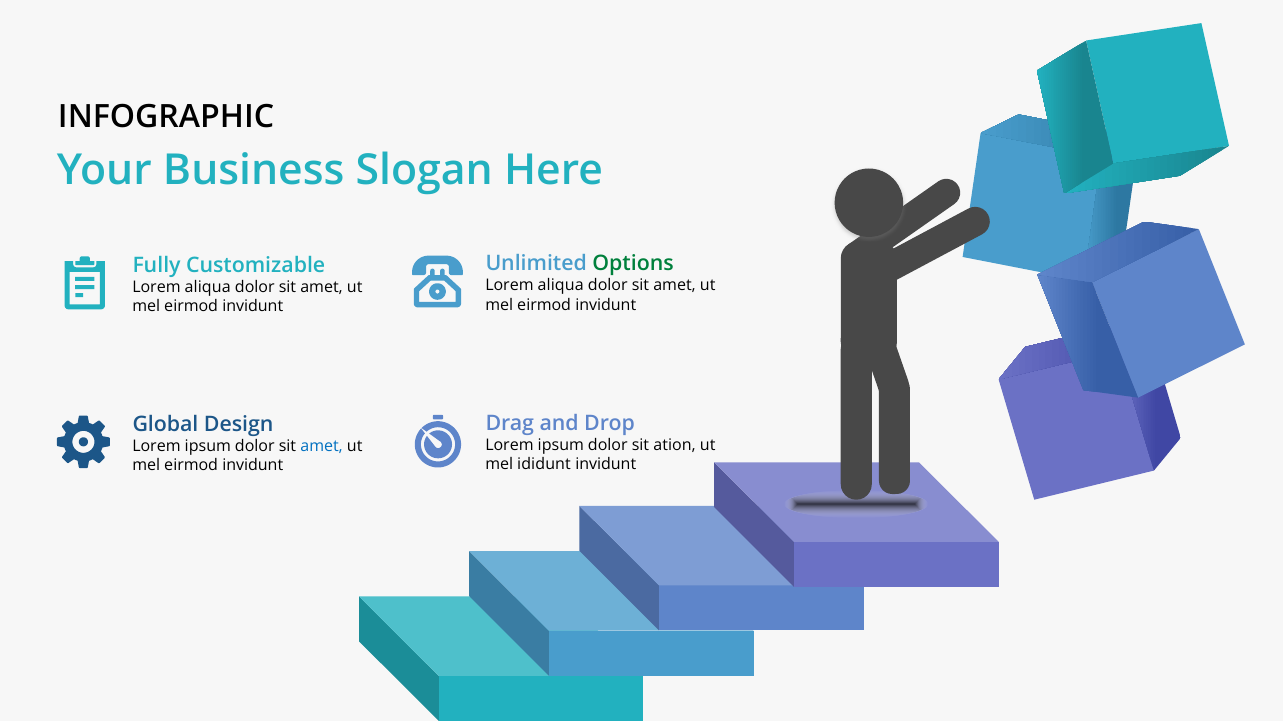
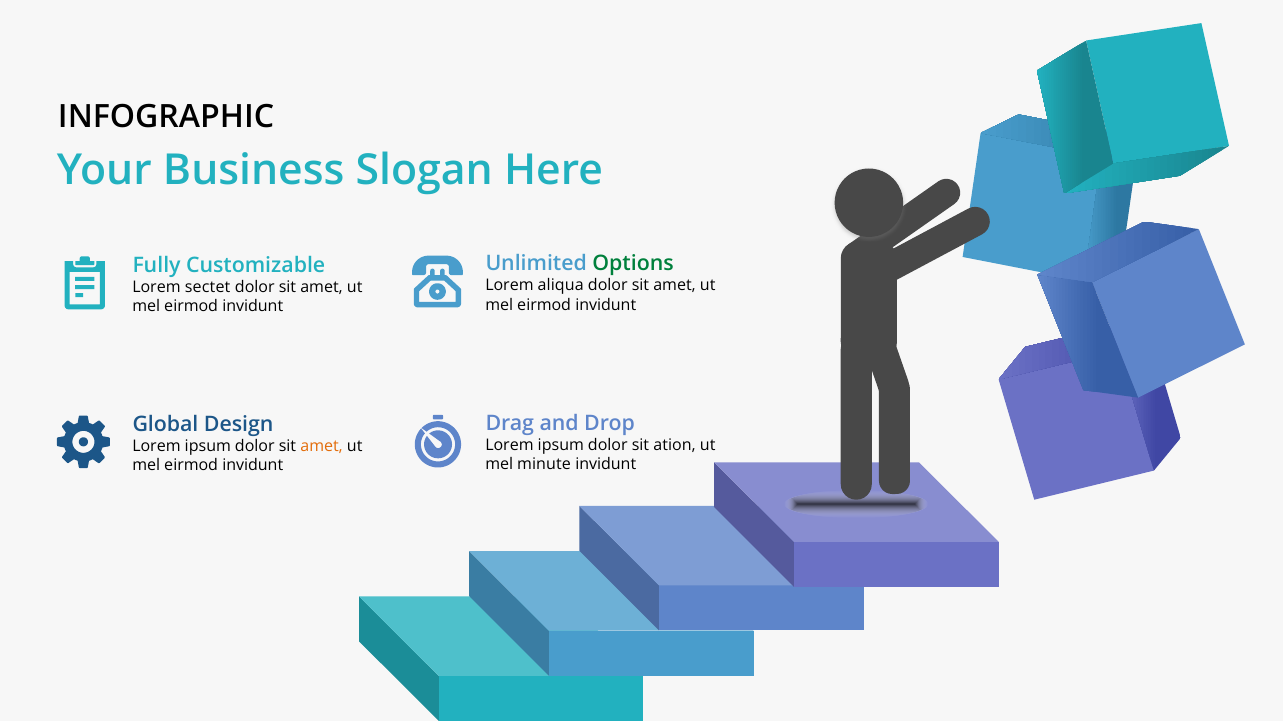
aliqua: aliqua -> sectet (208, 287)
amet colour: blue -> orange (322, 446)
ididunt: ididunt -> minute (544, 465)
